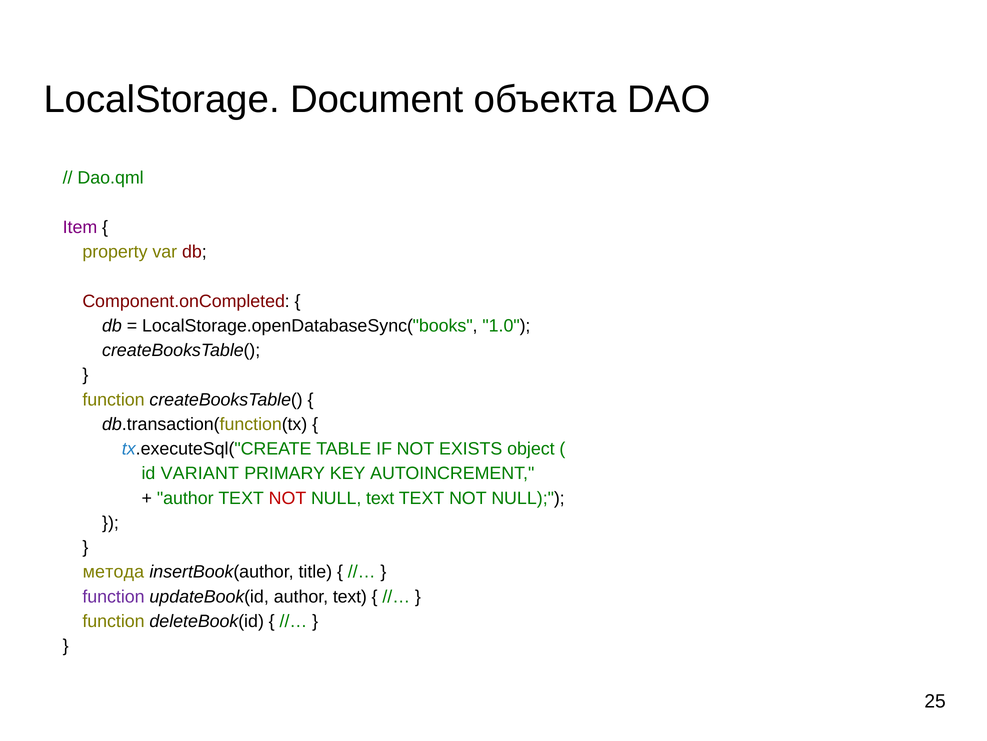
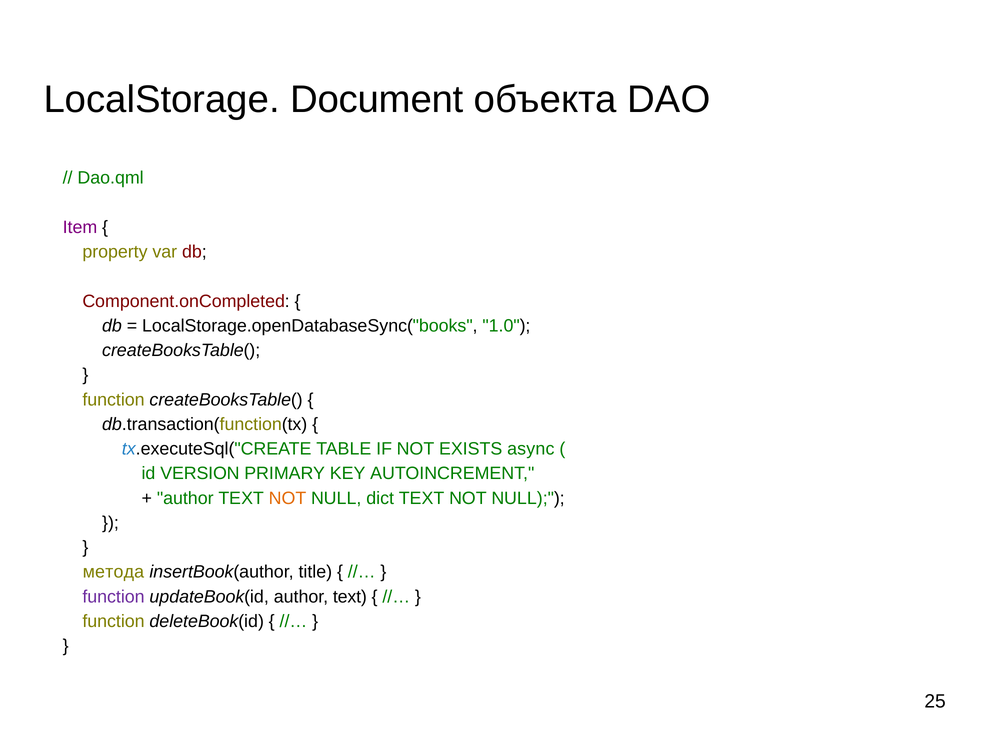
object: object -> async (531, 448)
VARIANT: VARIANT -> VERSION (200, 473)
NOT colour: red -> orange (288, 498)
NULL text: text -> dict (380, 498)
